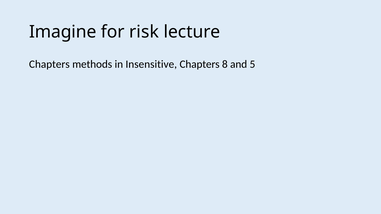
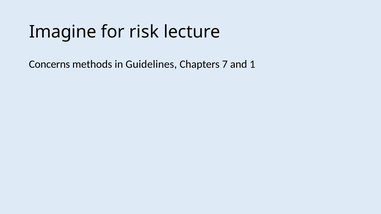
Chapters: Chapters -> Concerns (49, 64)
Insensitive: Insensitive -> Guidelines (151, 64)
8: 8 -> 7 (225, 64)
5: 5 -> 1 (252, 64)
